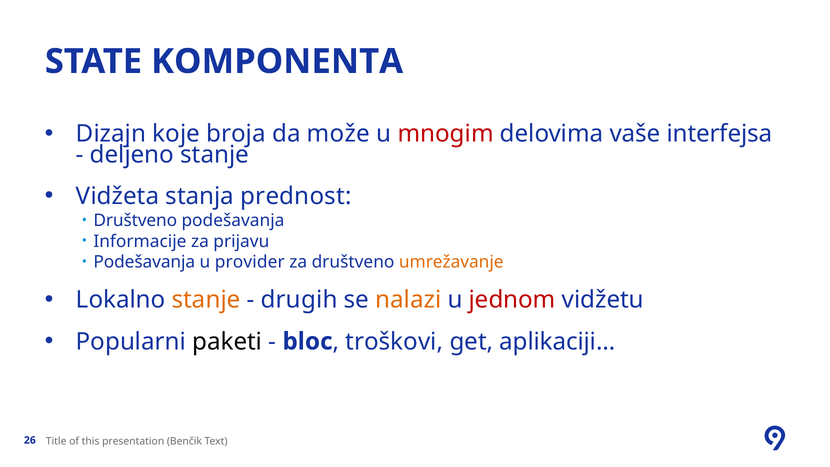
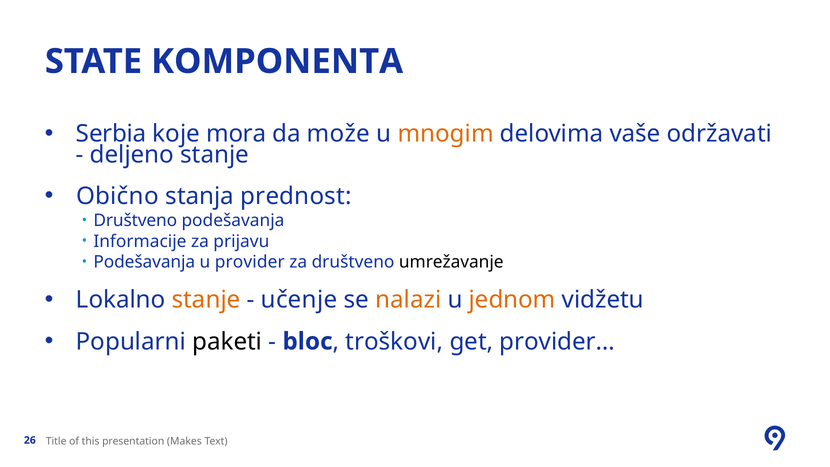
Dizajn: Dizajn -> Serbia (111, 134)
broja: broja -> mora (236, 134)
mnogim colour: red -> orange (446, 134)
interfejsa: interfejsa -> održavati (719, 134)
Vidžeta: Vidžeta -> Obično (117, 196)
umrežavanje colour: orange -> black (451, 262)
drugih: drugih -> učenje (299, 300)
jednom colour: red -> orange (512, 300)
aplikaciji…: aplikaciji… -> provider… (557, 341)
Benčik: Benčik -> Makes (184, 441)
